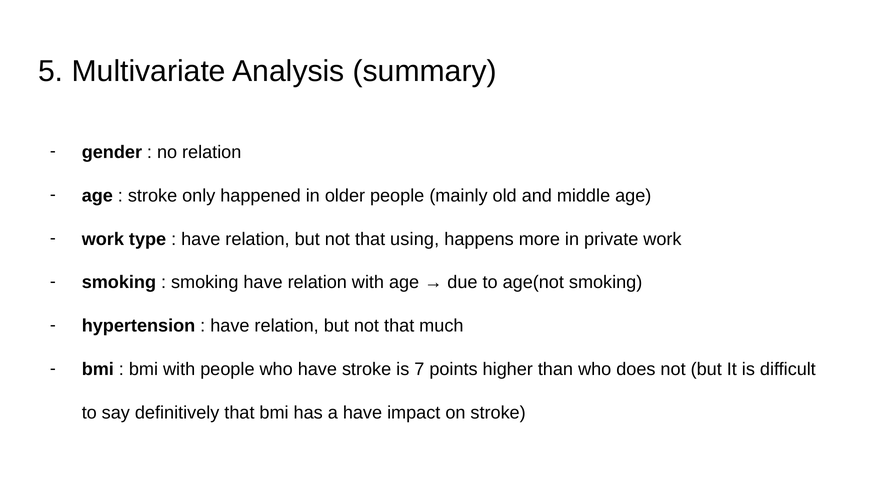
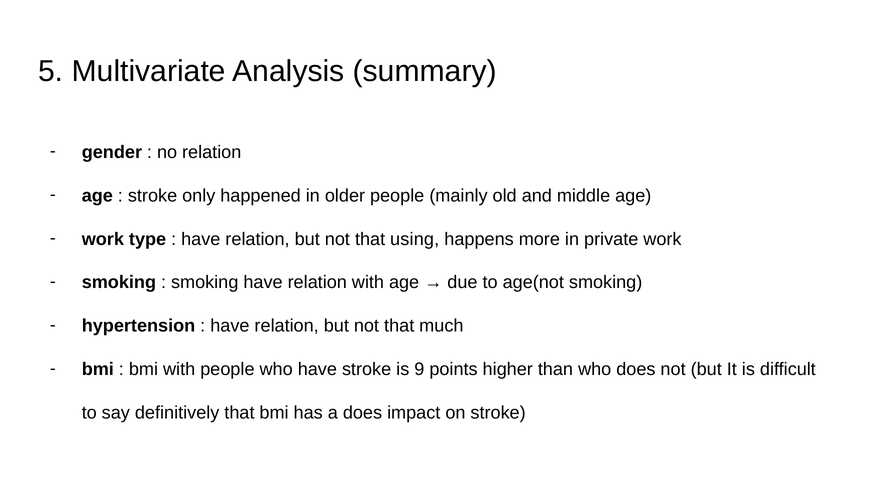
7: 7 -> 9 (419, 369)
a have: have -> does (362, 413)
